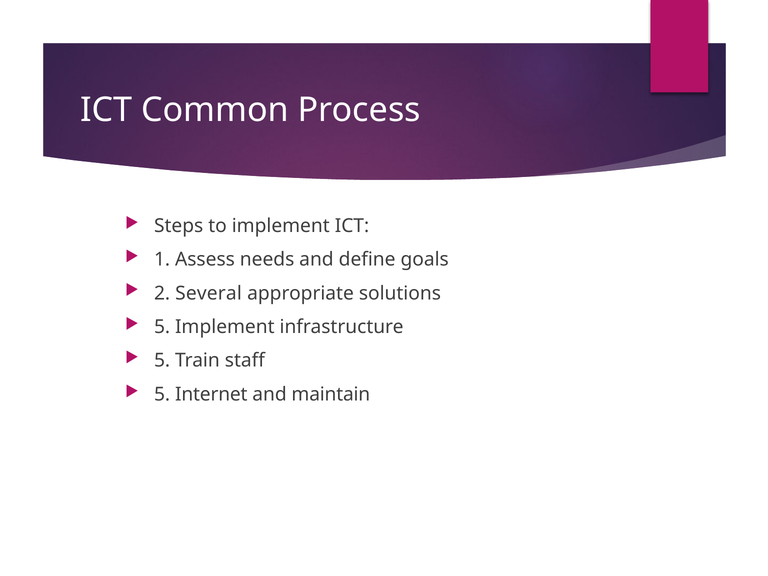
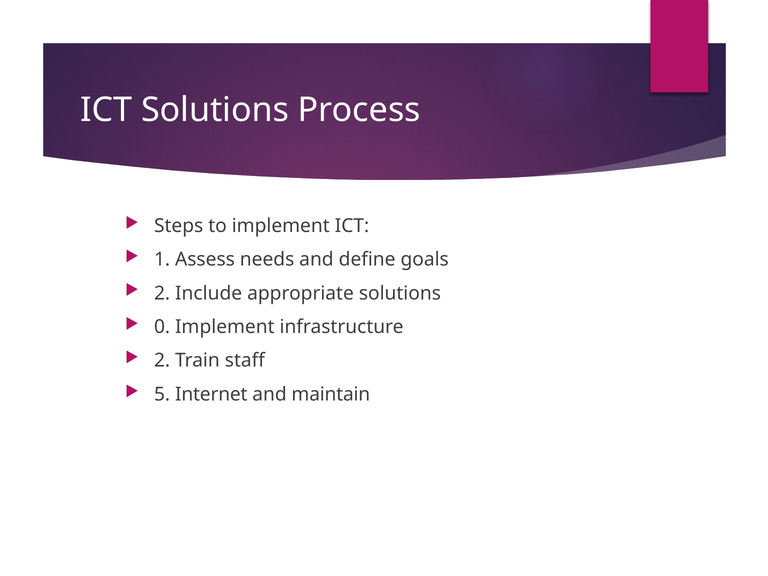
ICT Common: Common -> Solutions (215, 110)
Several: Several -> Include (209, 293)
5: 5 -> 0 (162, 327)
5: 5 -> 2 (162, 361)
